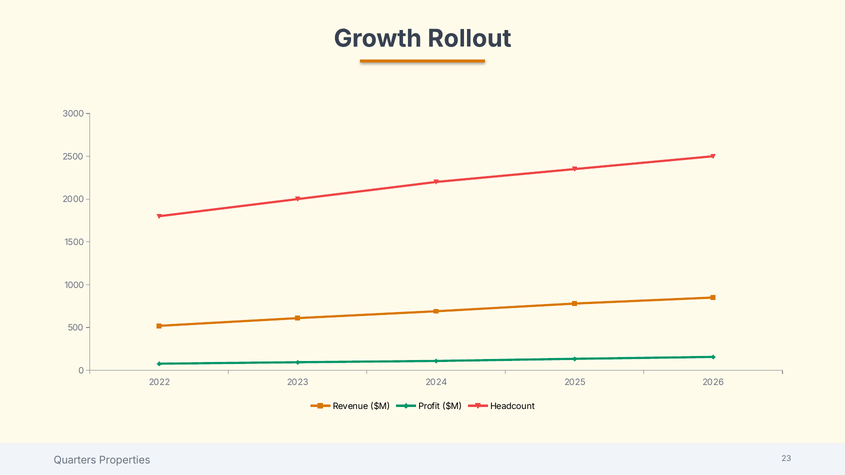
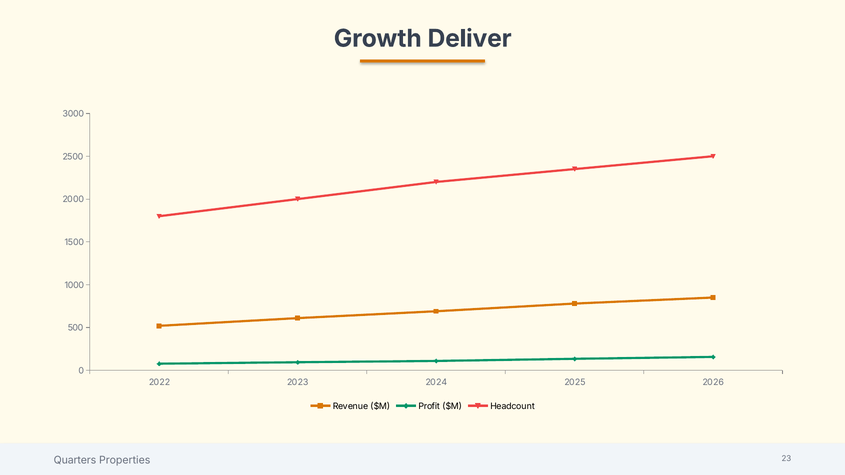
Rollout: Rollout -> Deliver (470, 39)
